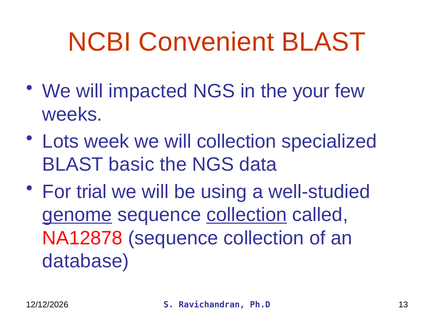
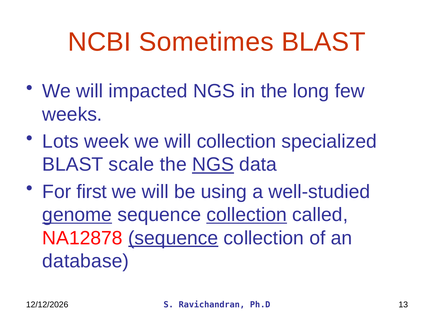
Convenient: Convenient -> Sometimes (206, 42)
your: your -> long (311, 91)
basic: basic -> scale (131, 164)
NGS underline: none -> present (213, 164)
trial: trial -> first (92, 191)
sequence underline: none -> present (173, 238)
